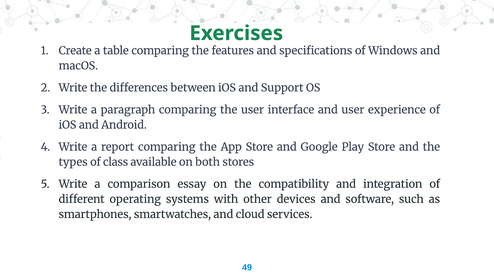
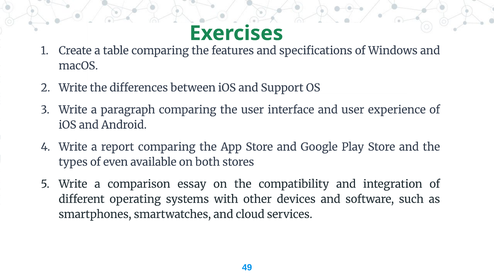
class: class -> even (116, 162)
